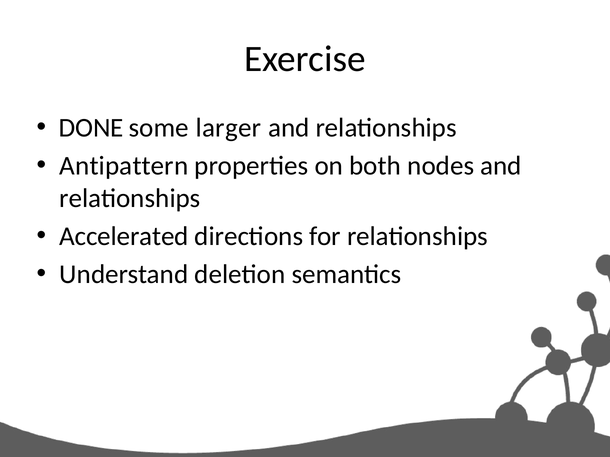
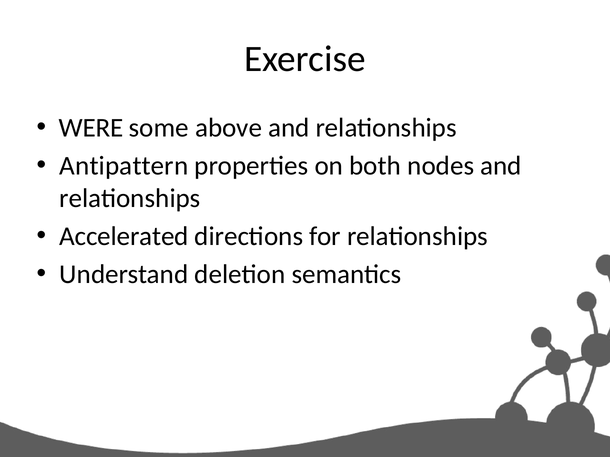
DONE: DONE -> WERE (91, 128)
larger: larger -> above (229, 128)
